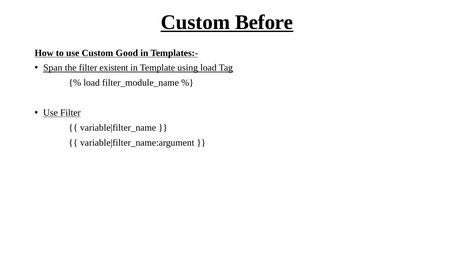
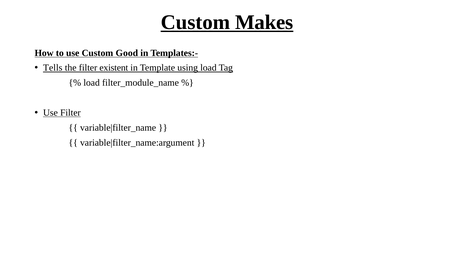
Before: Before -> Makes (264, 22)
Span: Span -> Tells (53, 68)
